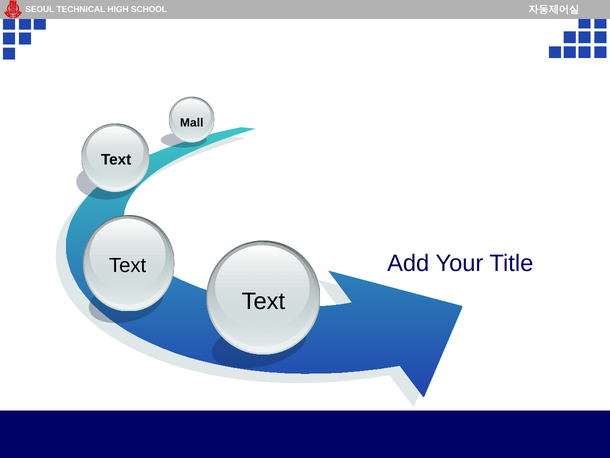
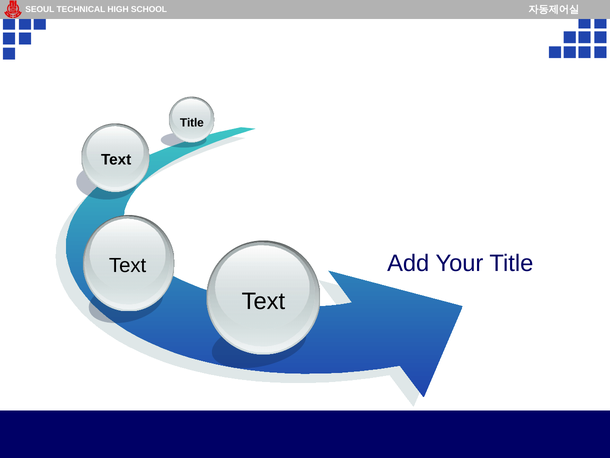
Mall: Mall -> Title (192, 122)
